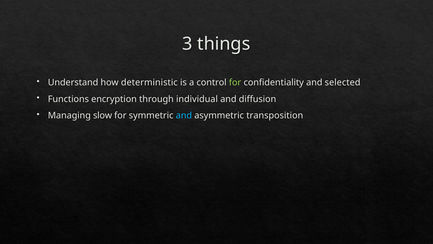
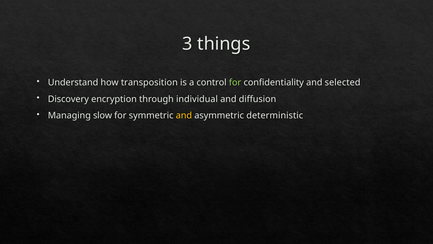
deterministic: deterministic -> transposition (149, 82)
Functions: Functions -> Discovery (68, 99)
and colour: light blue -> yellow (184, 115)
transposition: transposition -> deterministic (275, 115)
